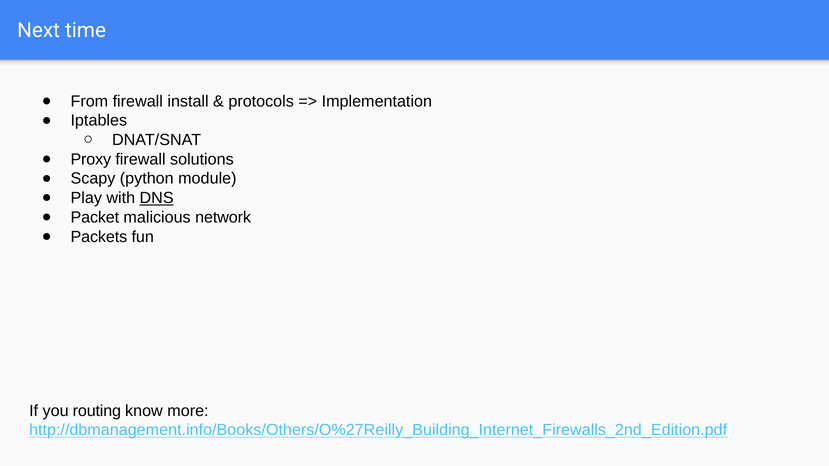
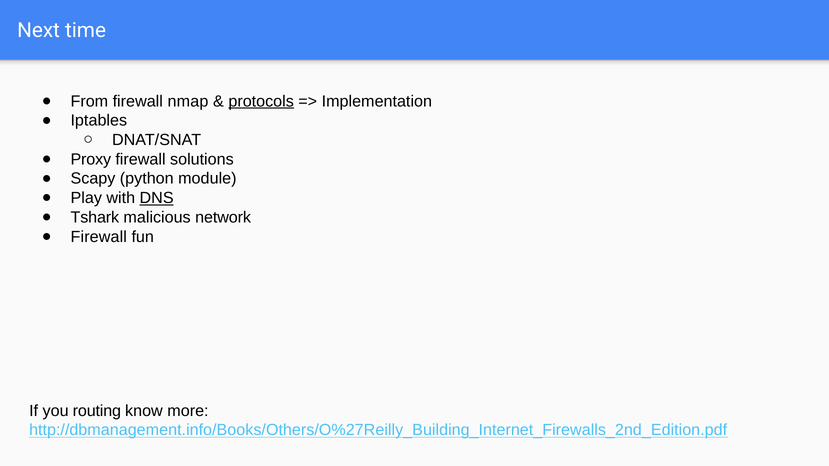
install: install -> nmap (188, 101)
protocols underline: none -> present (261, 101)
Packet: Packet -> Tshark (95, 217)
Packets: Packets -> Firewall (99, 237)
